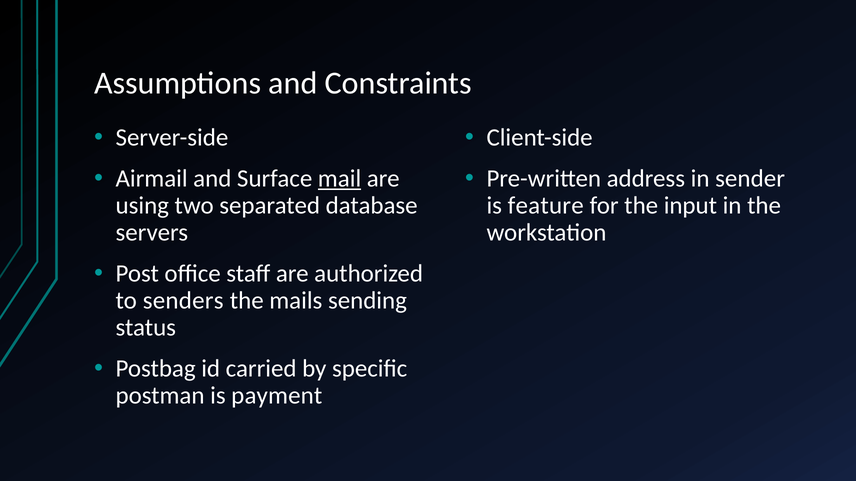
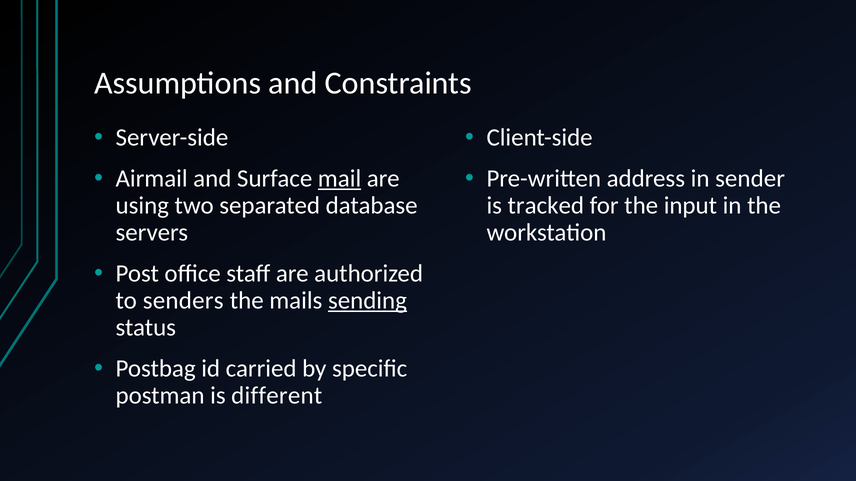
feature: feature -> tracked (546, 206)
sending underline: none -> present (367, 301)
payment: payment -> different (277, 396)
